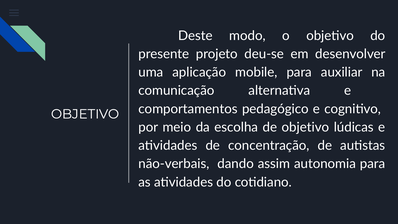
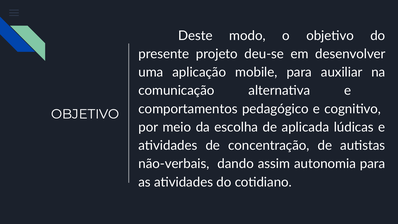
de objetivo: objetivo -> aplicada (305, 127)
